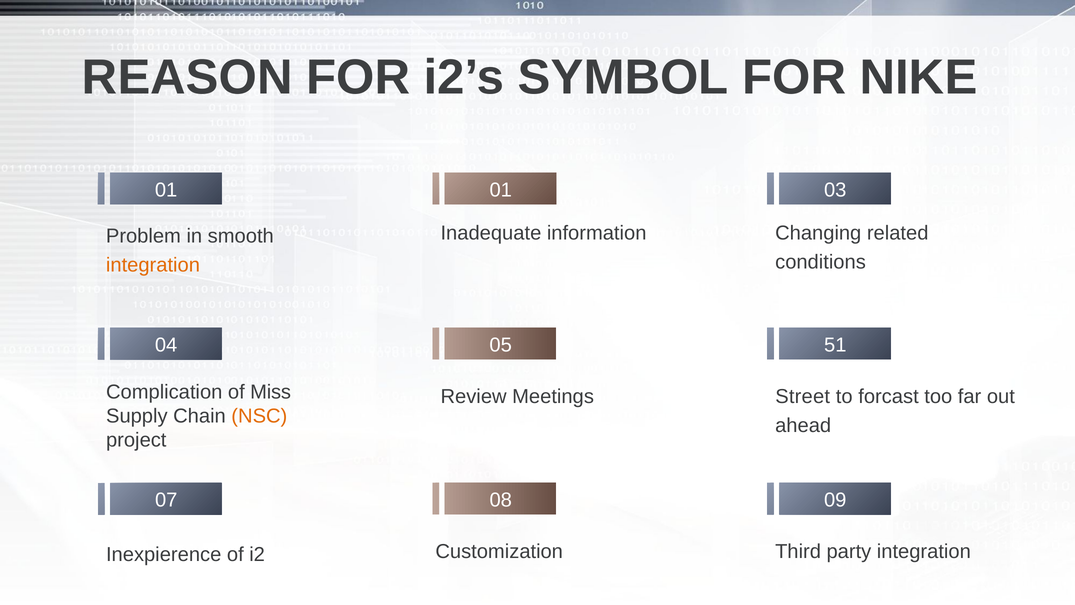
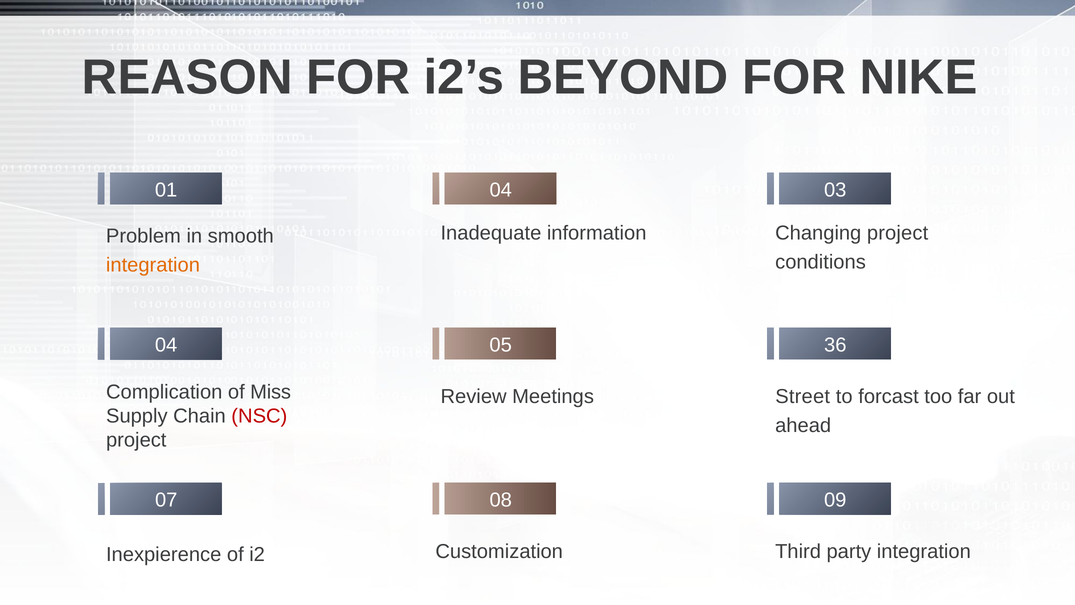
SYMBOL: SYMBOL -> BEYOND (623, 78)
01 01: 01 -> 04 (501, 190)
Changing related: related -> project (898, 233)
51: 51 -> 36 (835, 345)
NSC colour: orange -> red (259, 416)
